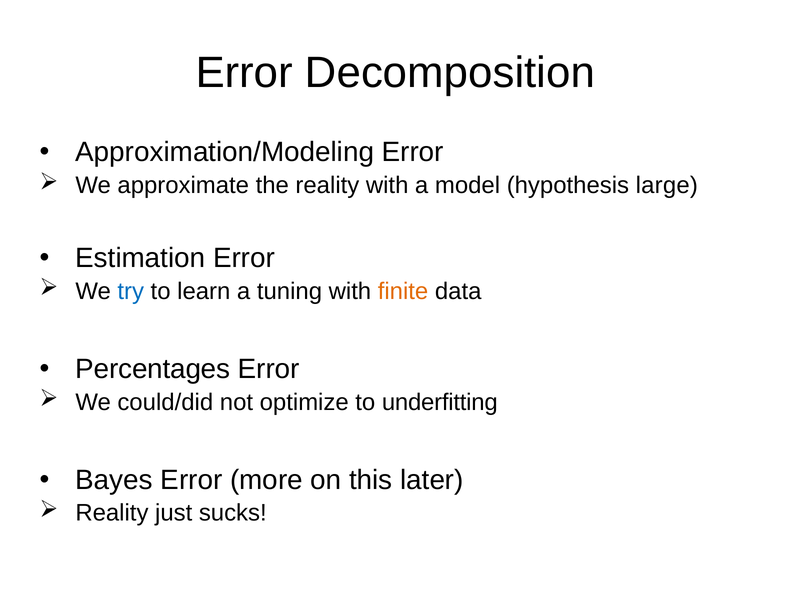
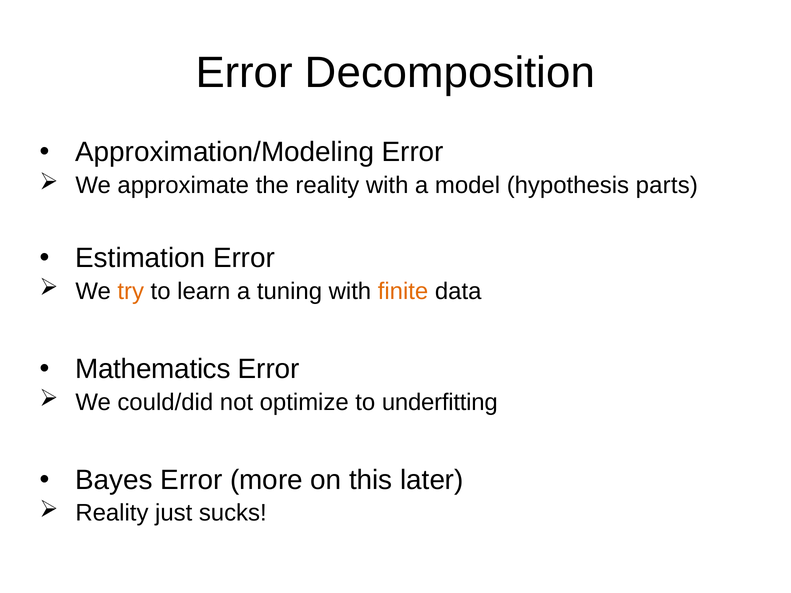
large: large -> parts (667, 185)
try colour: blue -> orange (131, 291)
Percentages: Percentages -> Mathematics (153, 369)
